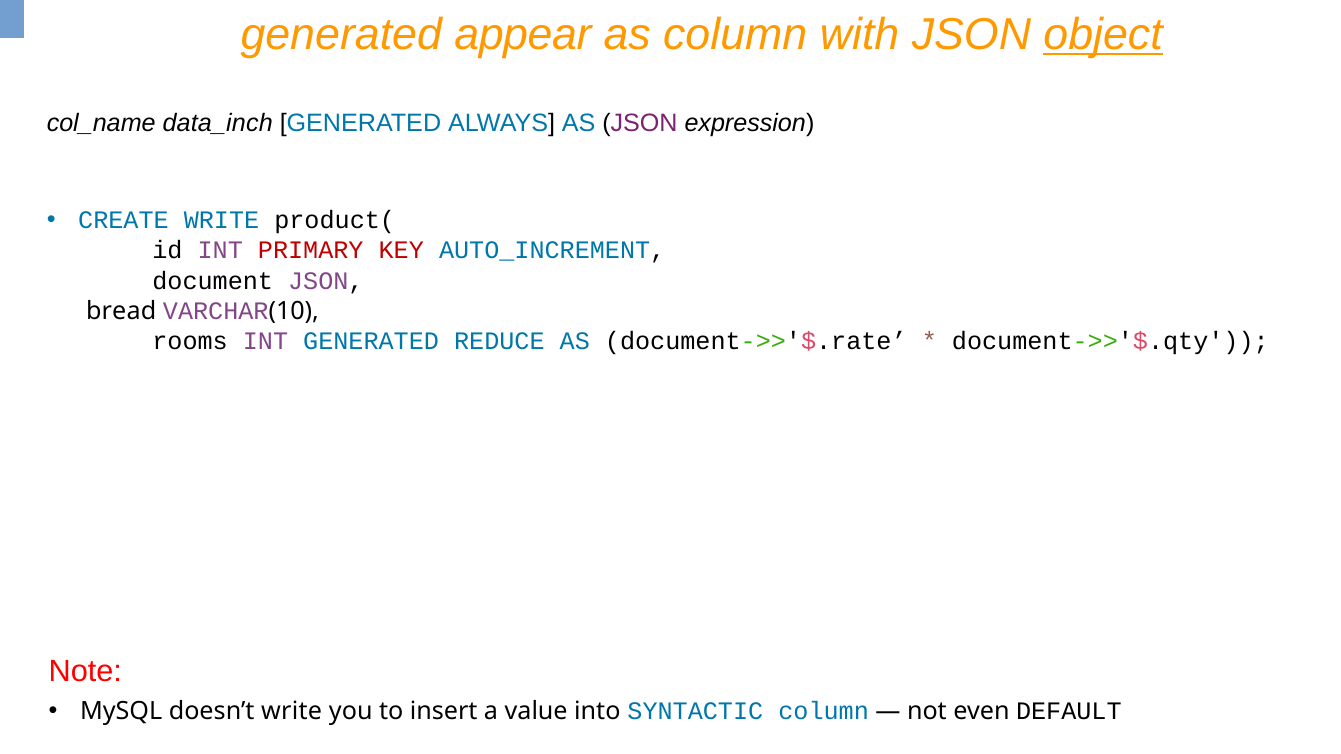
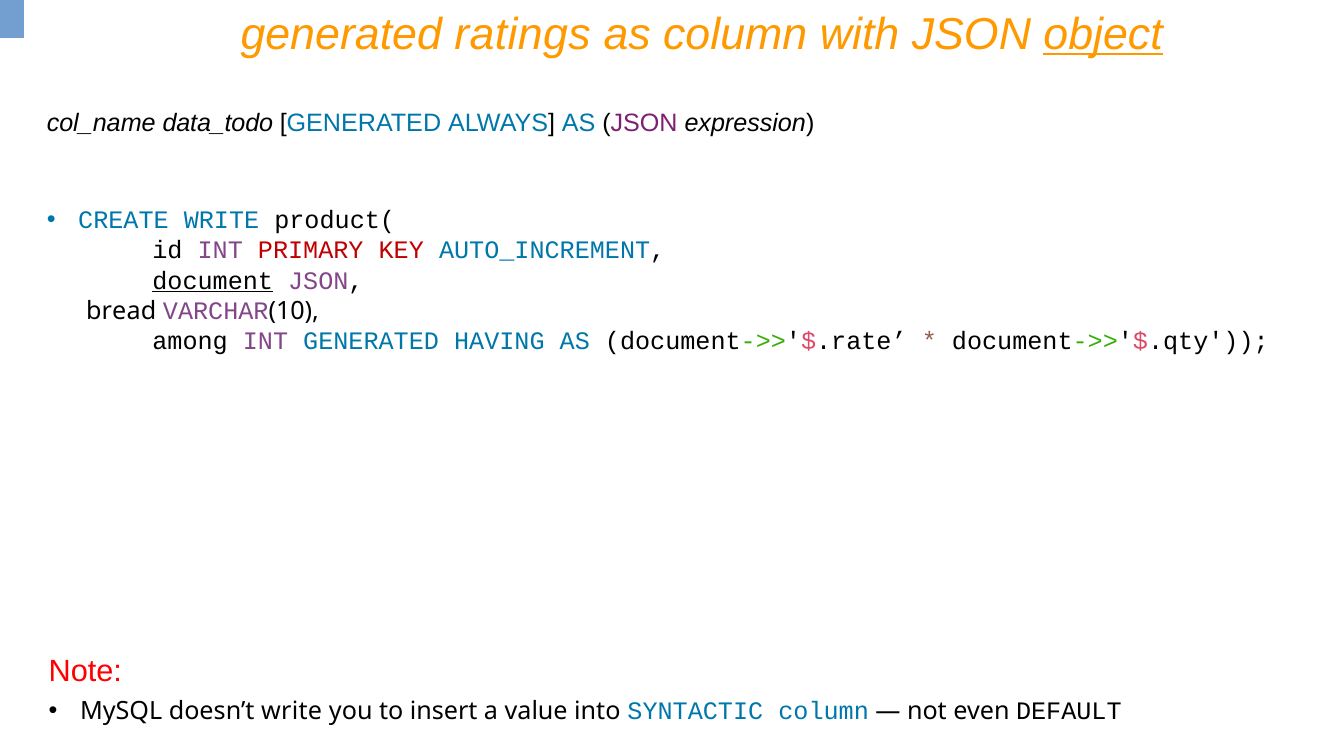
appear: appear -> ratings (523, 35)
data_inch: data_inch -> data_todo (218, 123)
document underline: none -> present (213, 281)
rooms: rooms -> among (190, 341)
REDUCE: REDUCE -> HAVING (499, 341)
